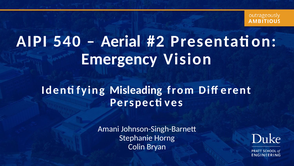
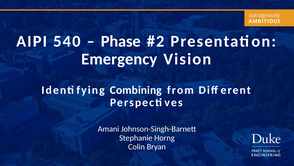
Aerial: Aerial -> Phase (121, 41)
Misleading: Misleading -> Combining (136, 90)
